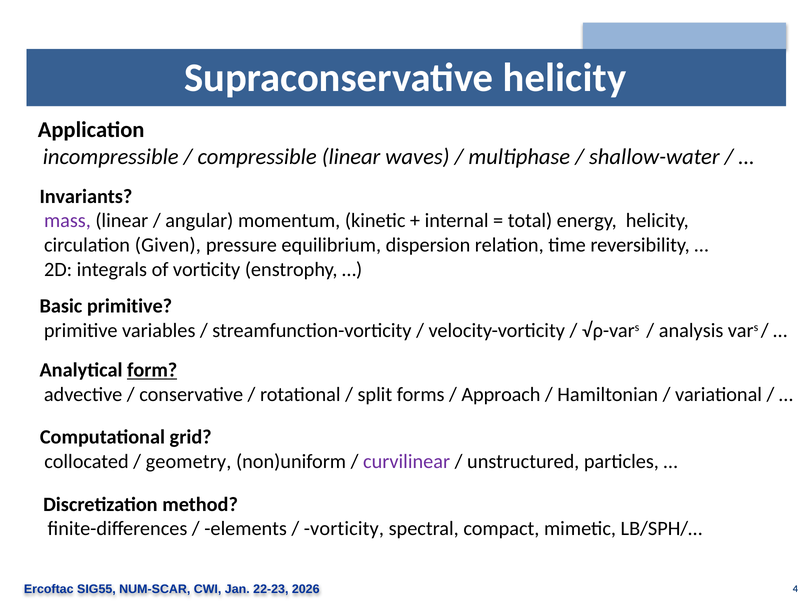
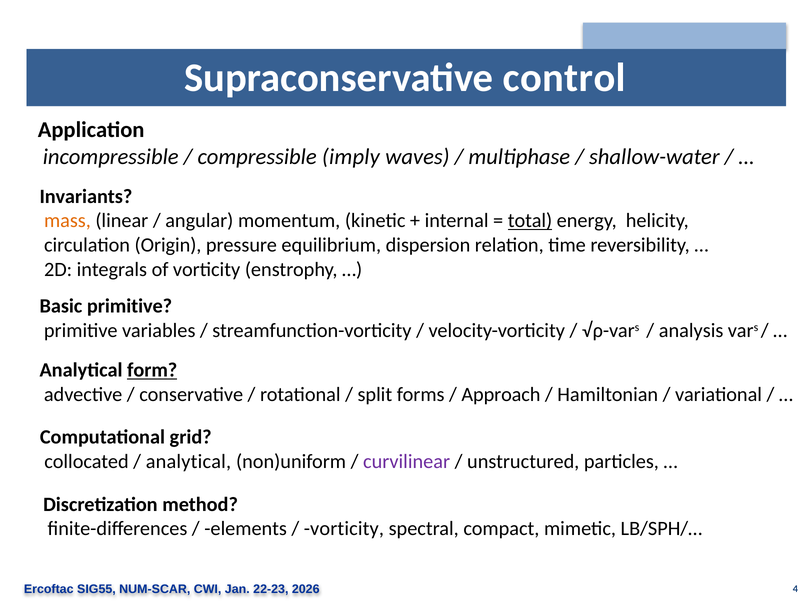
Supraconservative helicity: helicity -> control (564, 78)
compressible linear: linear -> imply (351, 157)
mass colour: purple -> orange (67, 221)
total underline: none -> present (530, 221)
Given: Given -> Origin (168, 245)
geometry: geometry -> analytical (188, 462)
